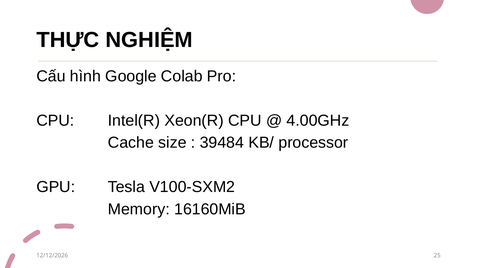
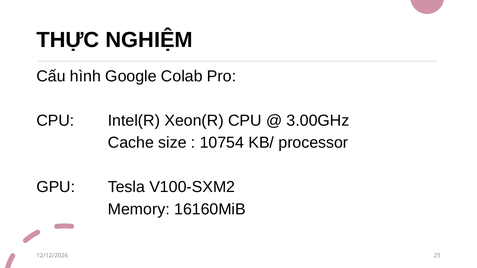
4.00GHz: 4.00GHz -> 3.00GHz (318, 121)
39484: 39484 -> 10754 (222, 143)
